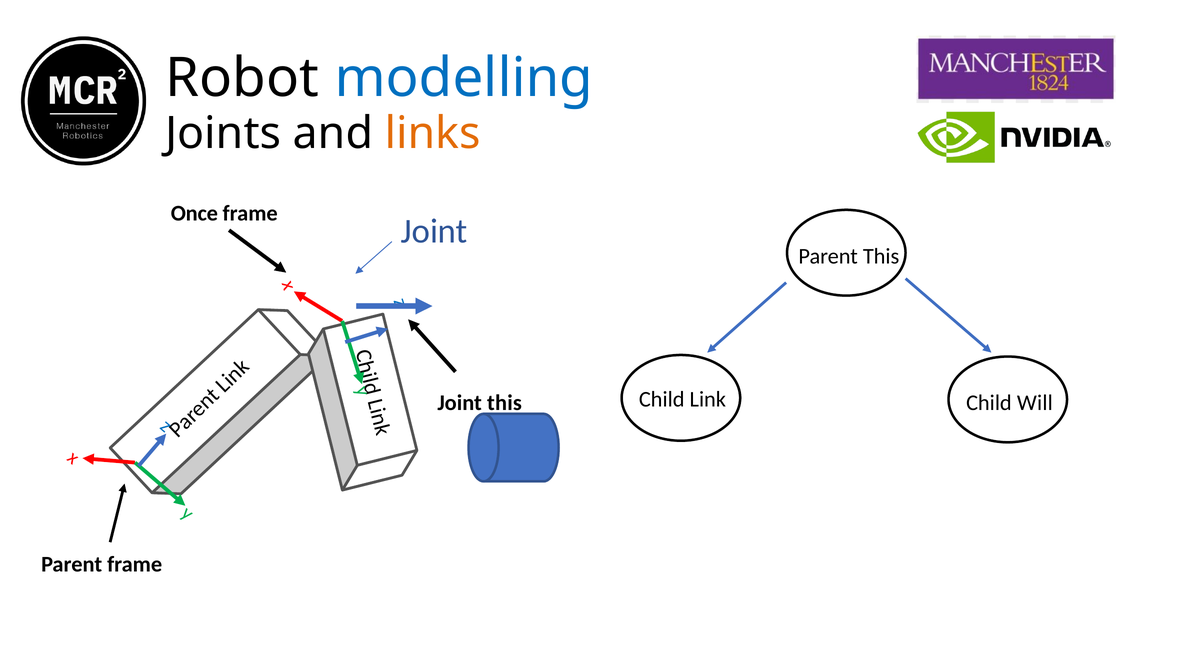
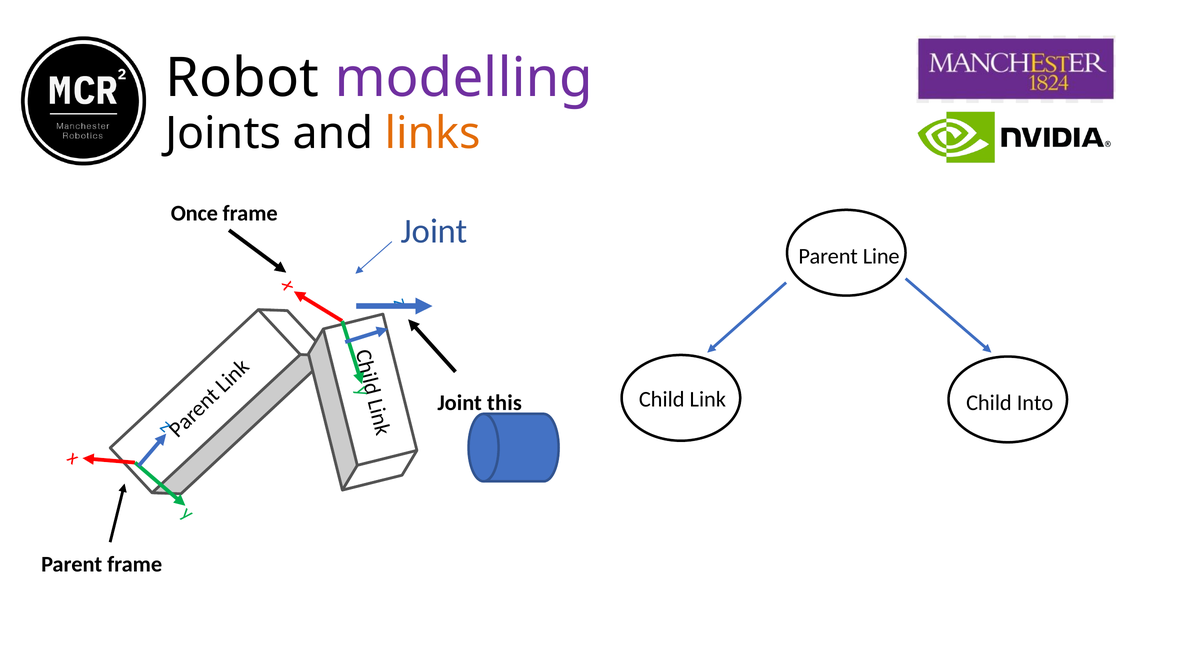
modelling colour: blue -> purple (464, 78)
Parent This: This -> Line (881, 256)
Will: Will -> Into (1035, 403)
